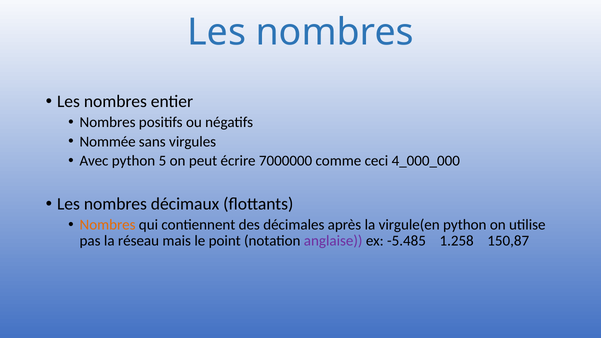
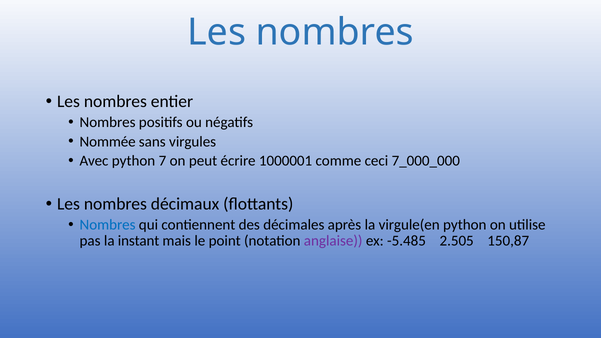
5: 5 -> 7 (162, 161)
7000000: 7000000 -> 1000001 (286, 161)
4_000_000: 4_000_000 -> 7_000_000 (426, 161)
Nombres colour: orange -> blue (108, 225)
réseau: réseau -> instant (139, 241)
1.258: 1.258 -> 2.505 (457, 241)
